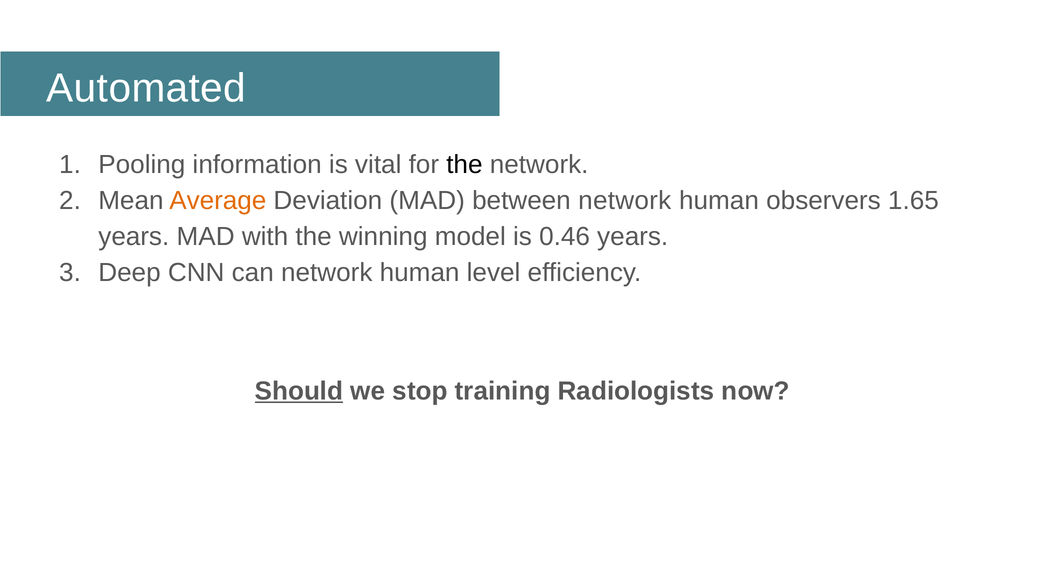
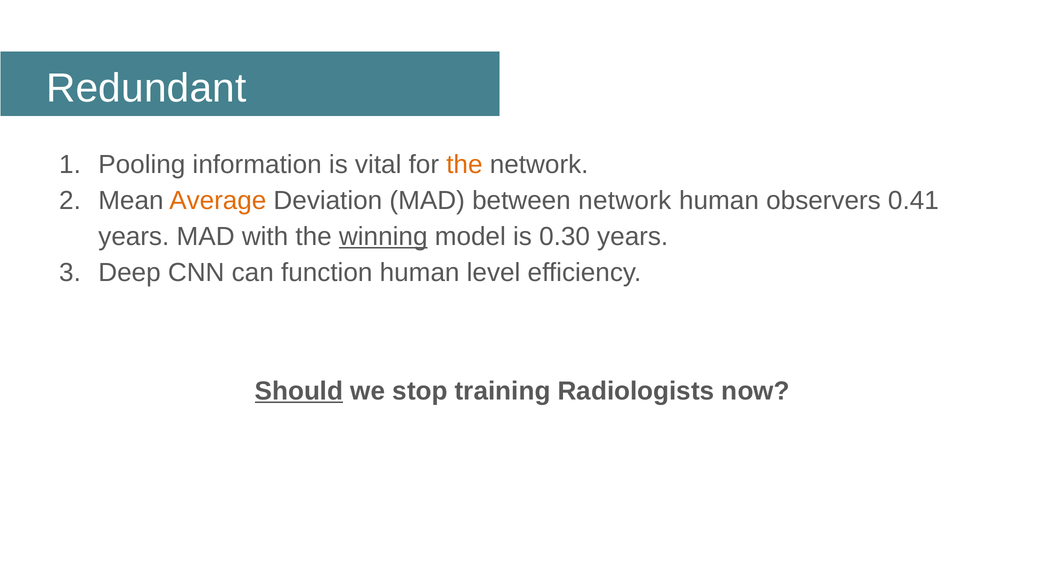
Automated: Automated -> Redundant (146, 89)
the colour: black -> orange (464, 164)
1.65: 1.65 -> 0.41 (913, 200)
winning underline: none -> present (383, 236)
0.46: 0.46 -> 0.30 (565, 236)
can network: network -> function (327, 272)
